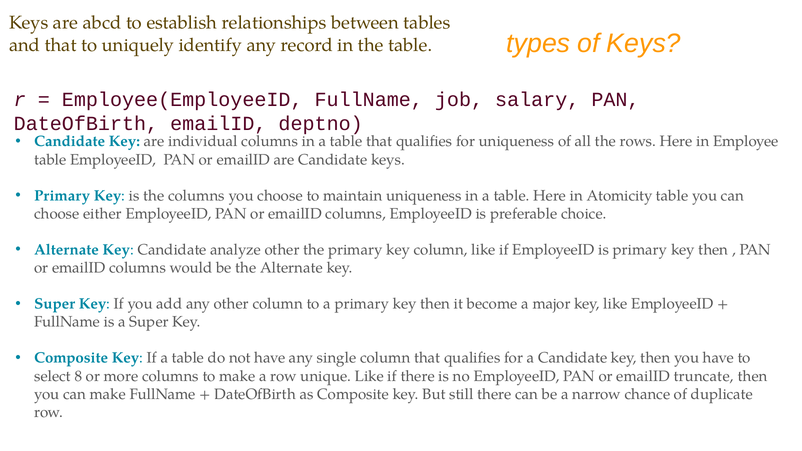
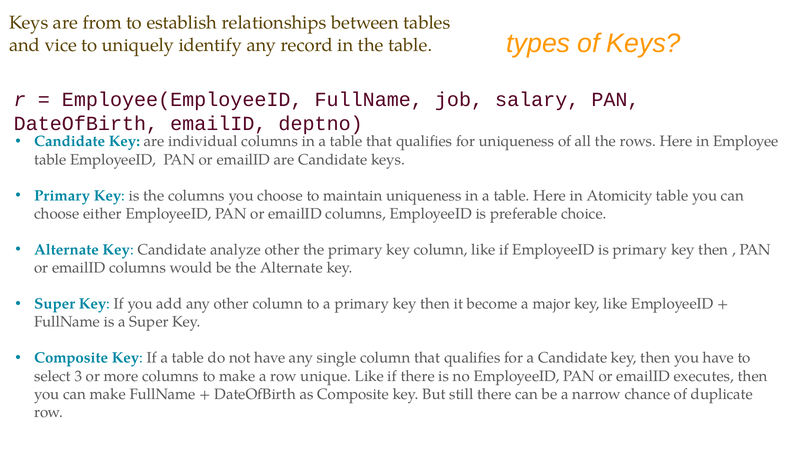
abcd: abcd -> from (102, 23)
and that: that -> vice (61, 45)
8: 8 -> 3 (78, 376)
truncate: truncate -> executes (704, 376)
